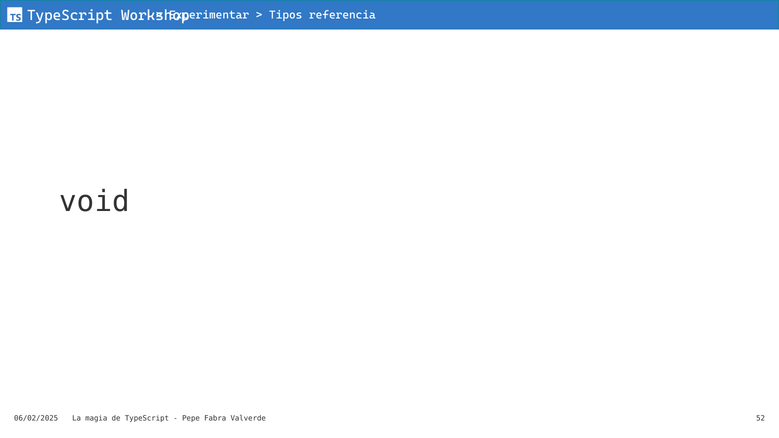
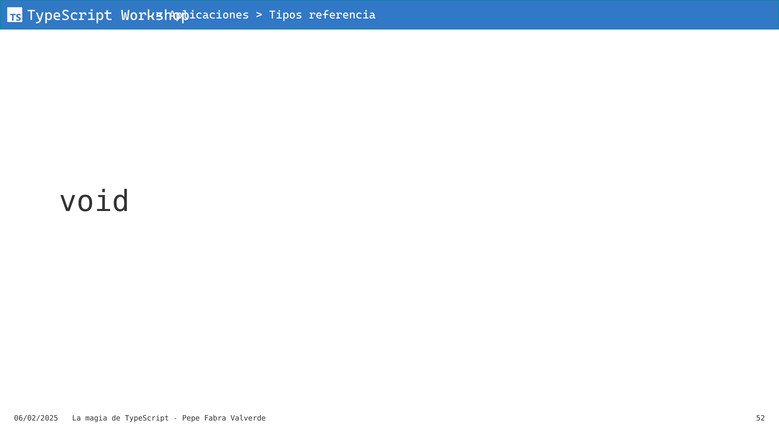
Experimentar: Experimentar -> Aplicaciones (209, 15)
